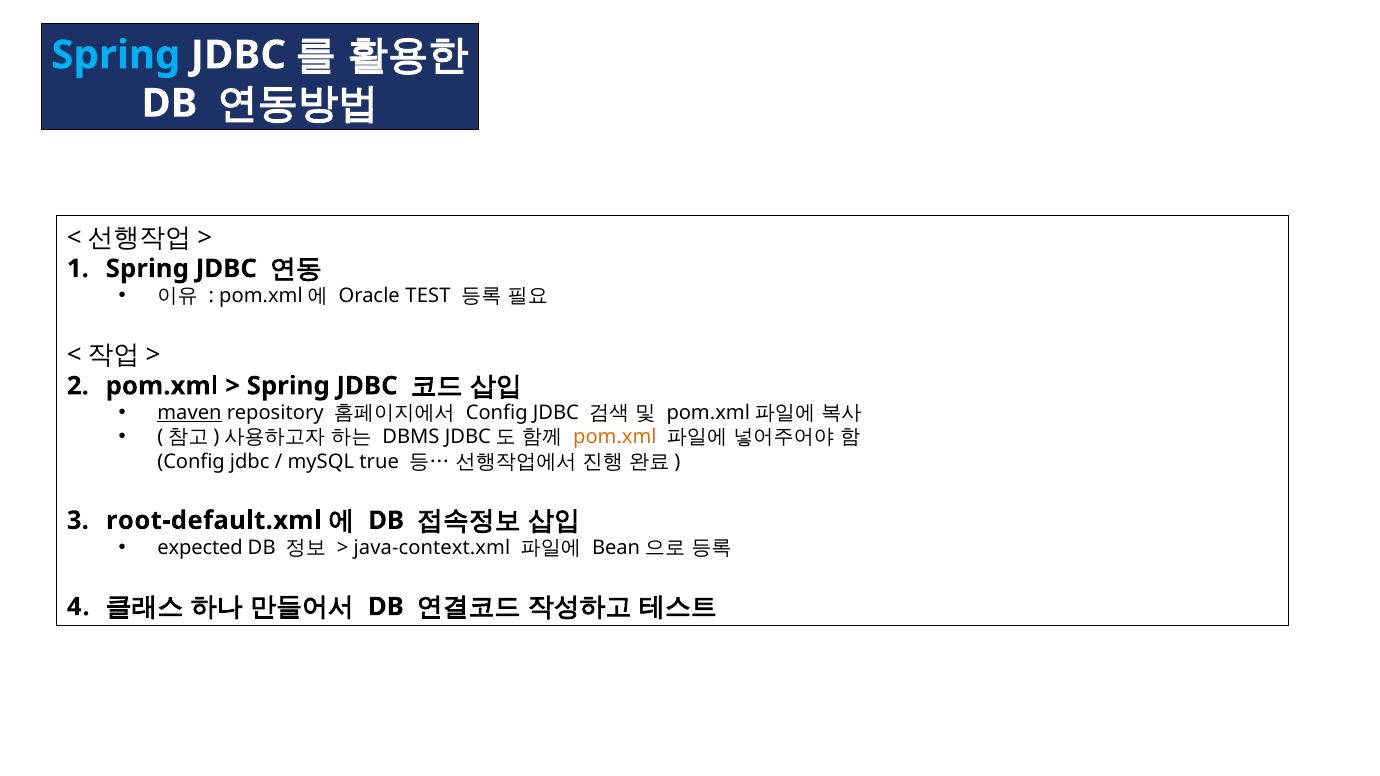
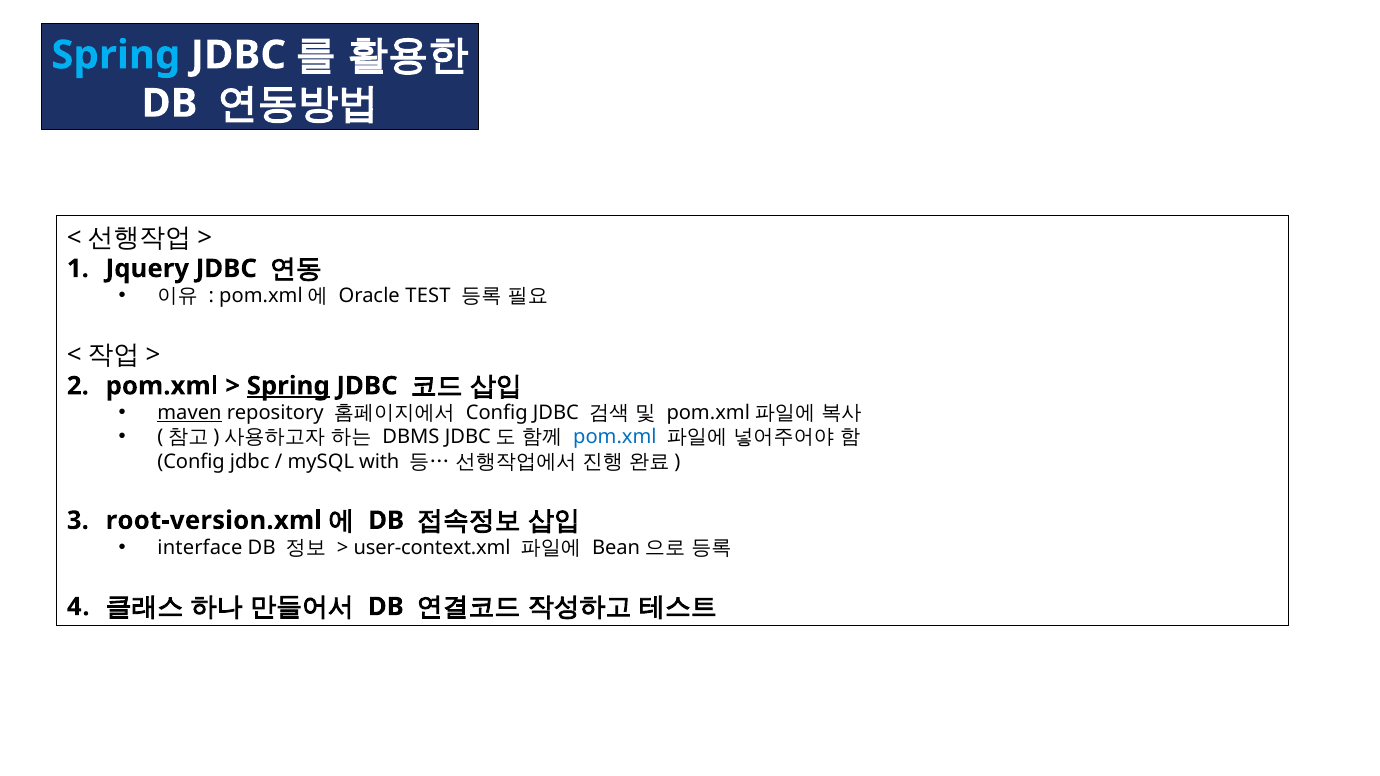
Spring: Spring -> Jquery (147, 269)
Spring underline: none -> present (288, 386)
pom.xml colour: orange -> blue (615, 437)
true: true -> with (379, 462)
root-default.xml: root-default.xml -> root-version.xml (214, 521)
expected: expected -> interface (200, 548)
java-context.xml: java-context.xml -> user-context.xml (432, 548)
